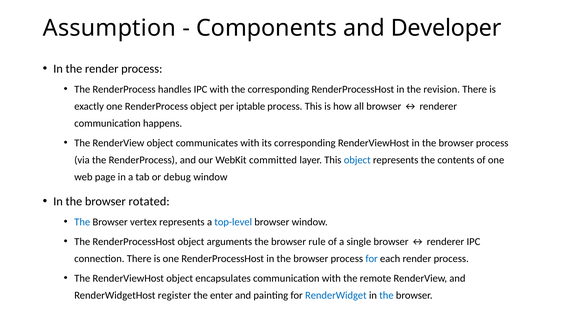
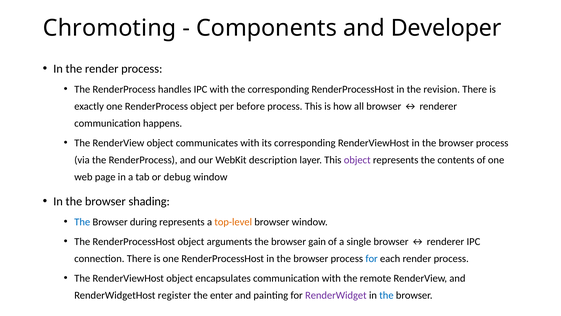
Assumption: Assumption -> Chromoting (110, 28)
iptable: iptable -> before (251, 106)
committed: committed -> description (273, 160)
object colour: blue -> purple (357, 160)
rotated: rotated -> shading (149, 201)
vertex: vertex -> during (143, 222)
top-level colour: blue -> orange (233, 222)
rule: rule -> gain (317, 241)
RenderWidget colour: blue -> purple (336, 295)
